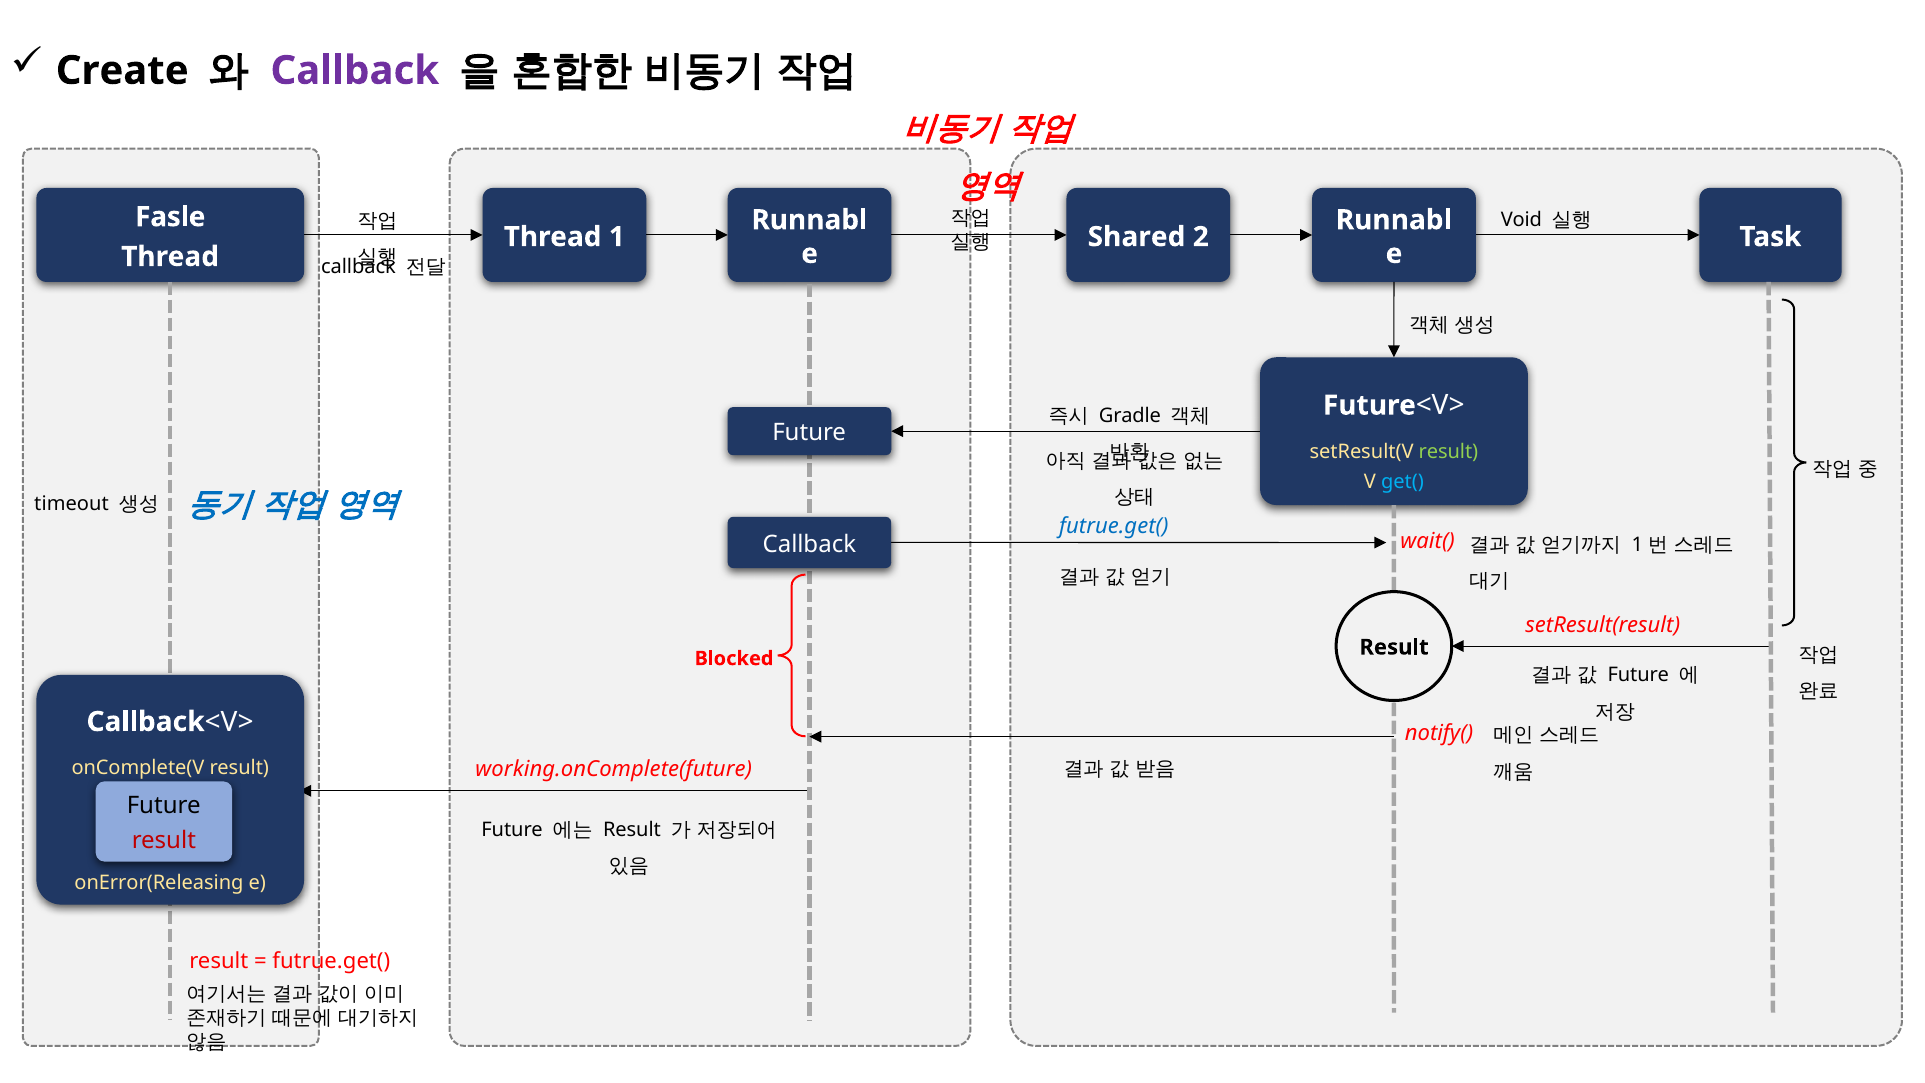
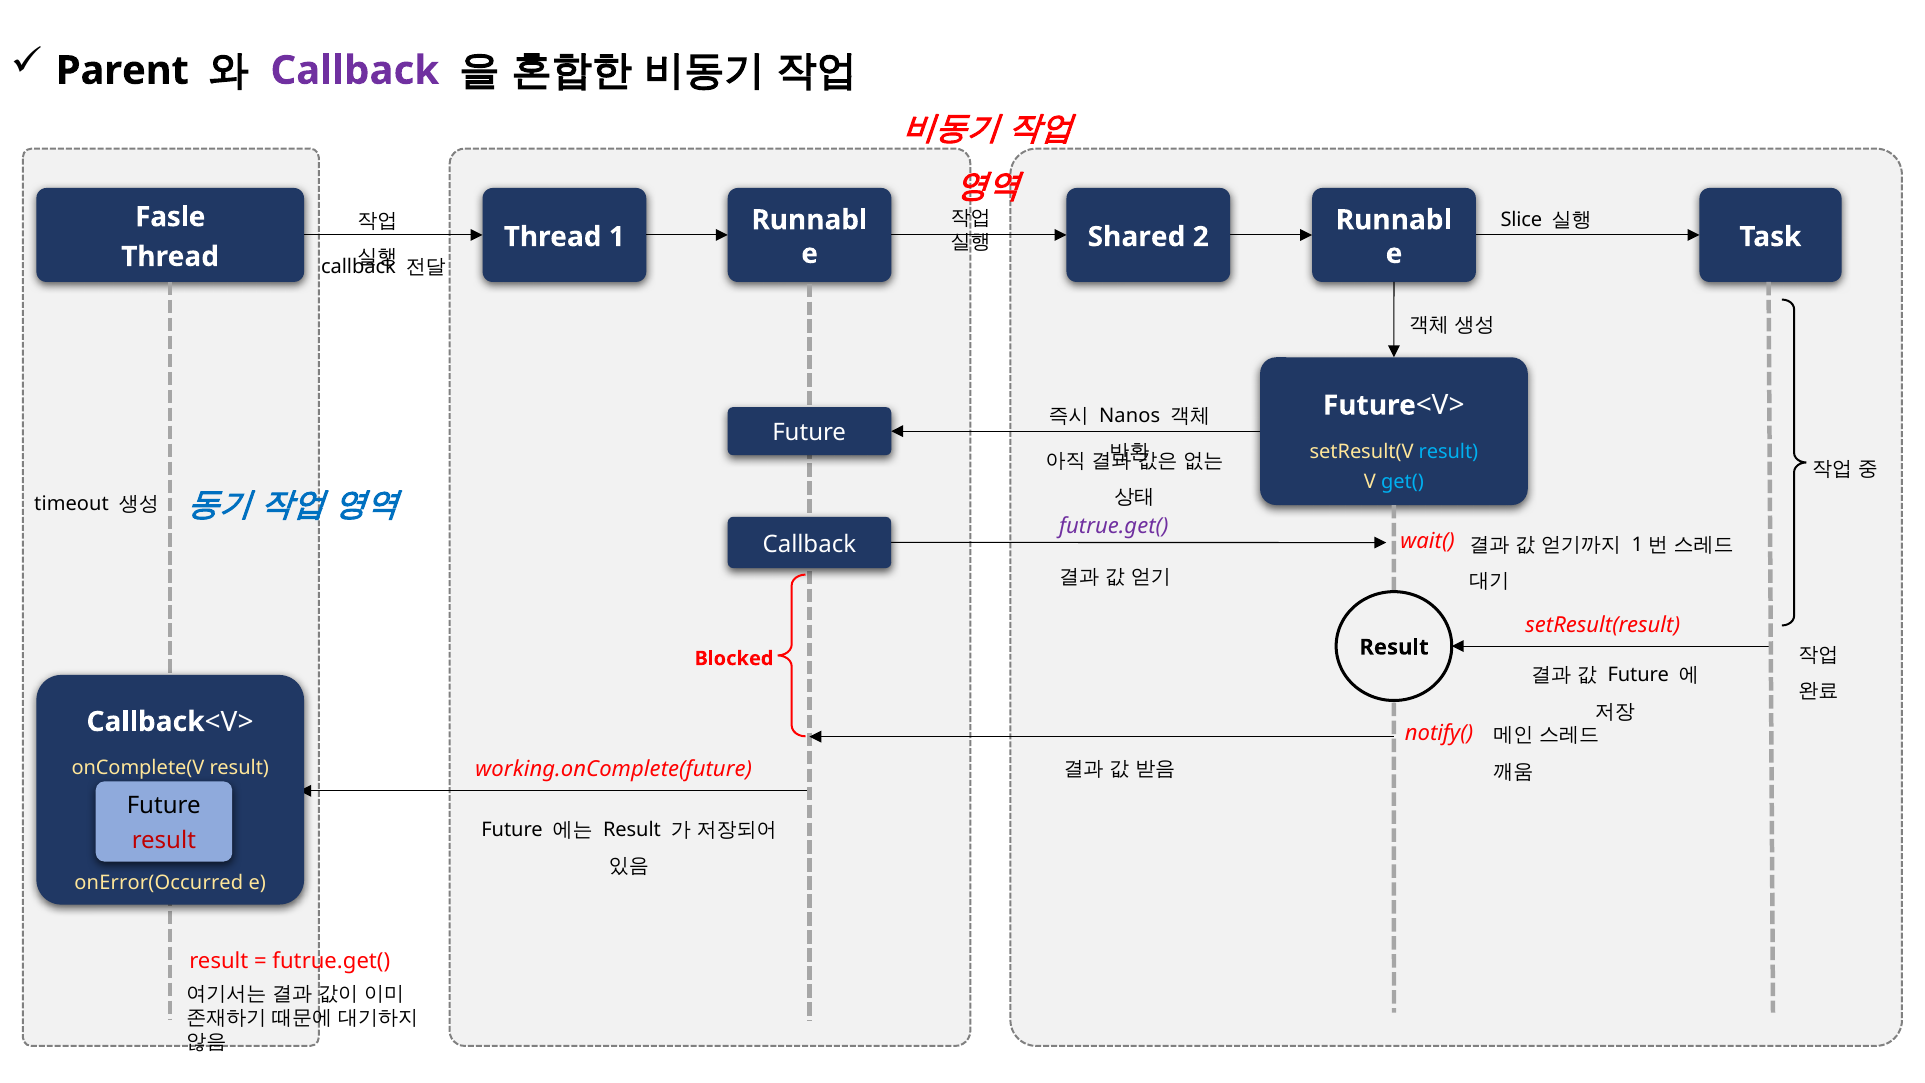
Create: Create -> Parent (122, 71)
Void: Void -> Slice (1521, 220)
Gradle: Gradle -> Nanos (1130, 416)
result colour: light green -> light blue (1448, 452)
futrue.get( colour: blue -> purple (1114, 527)
onError(Releasing: onError(Releasing -> onError(Occurred (159, 883)
